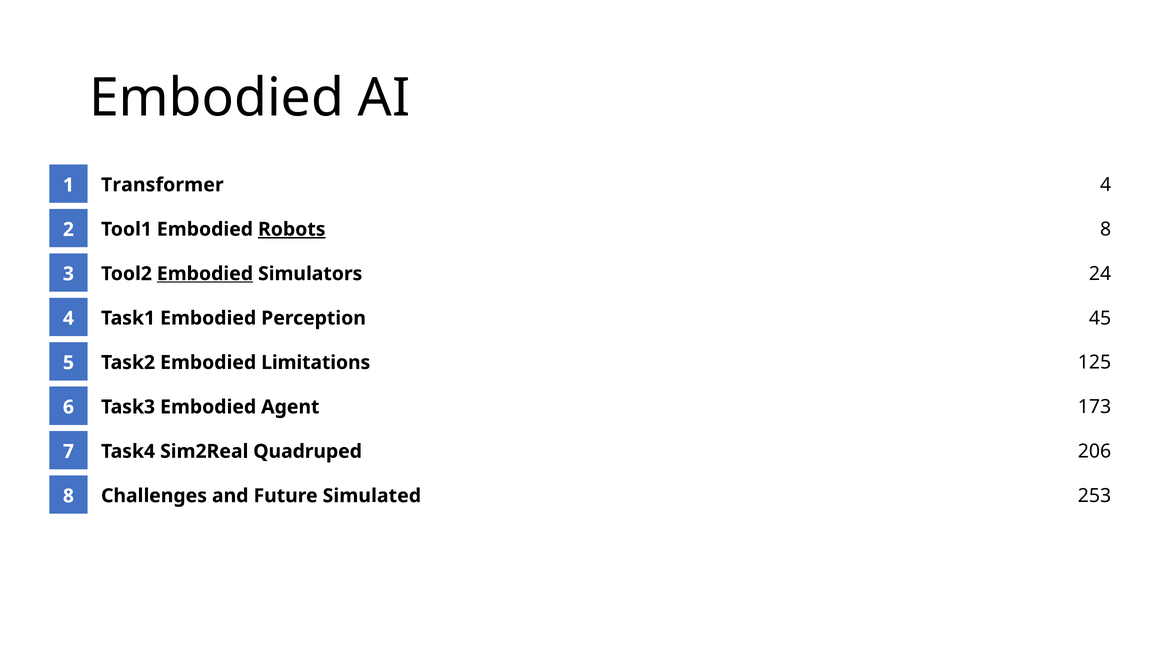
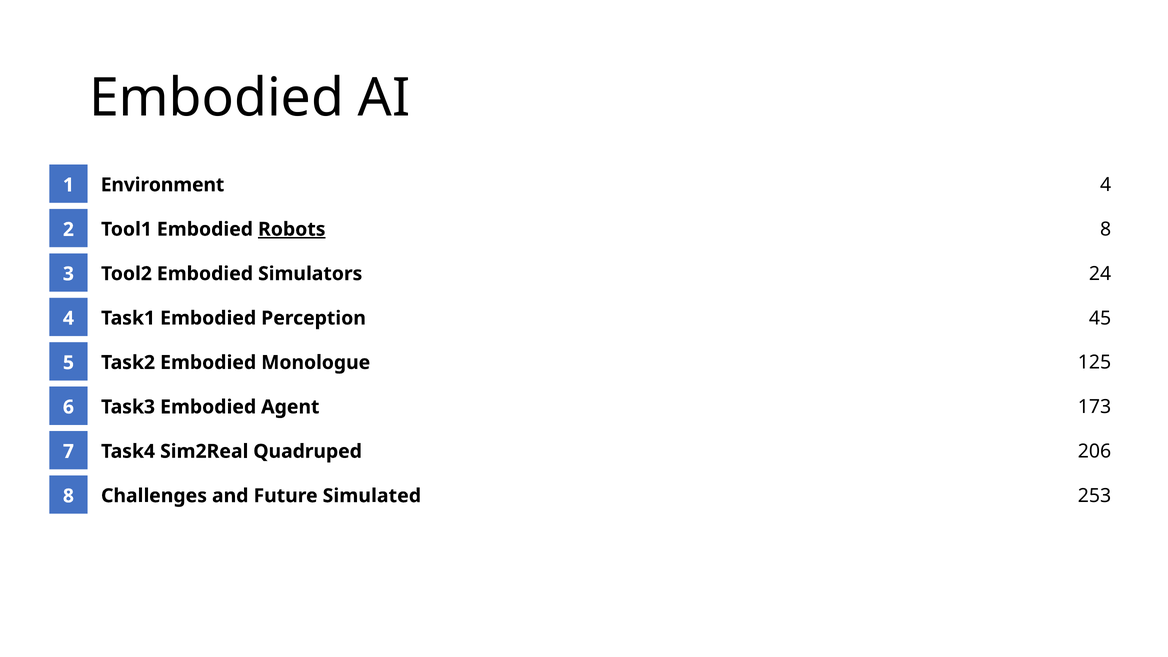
Transformer: Transformer -> Environment (162, 185)
Embodied underline: present -> none (205, 274)
Limitations: Limitations -> Monologue (316, 363)
